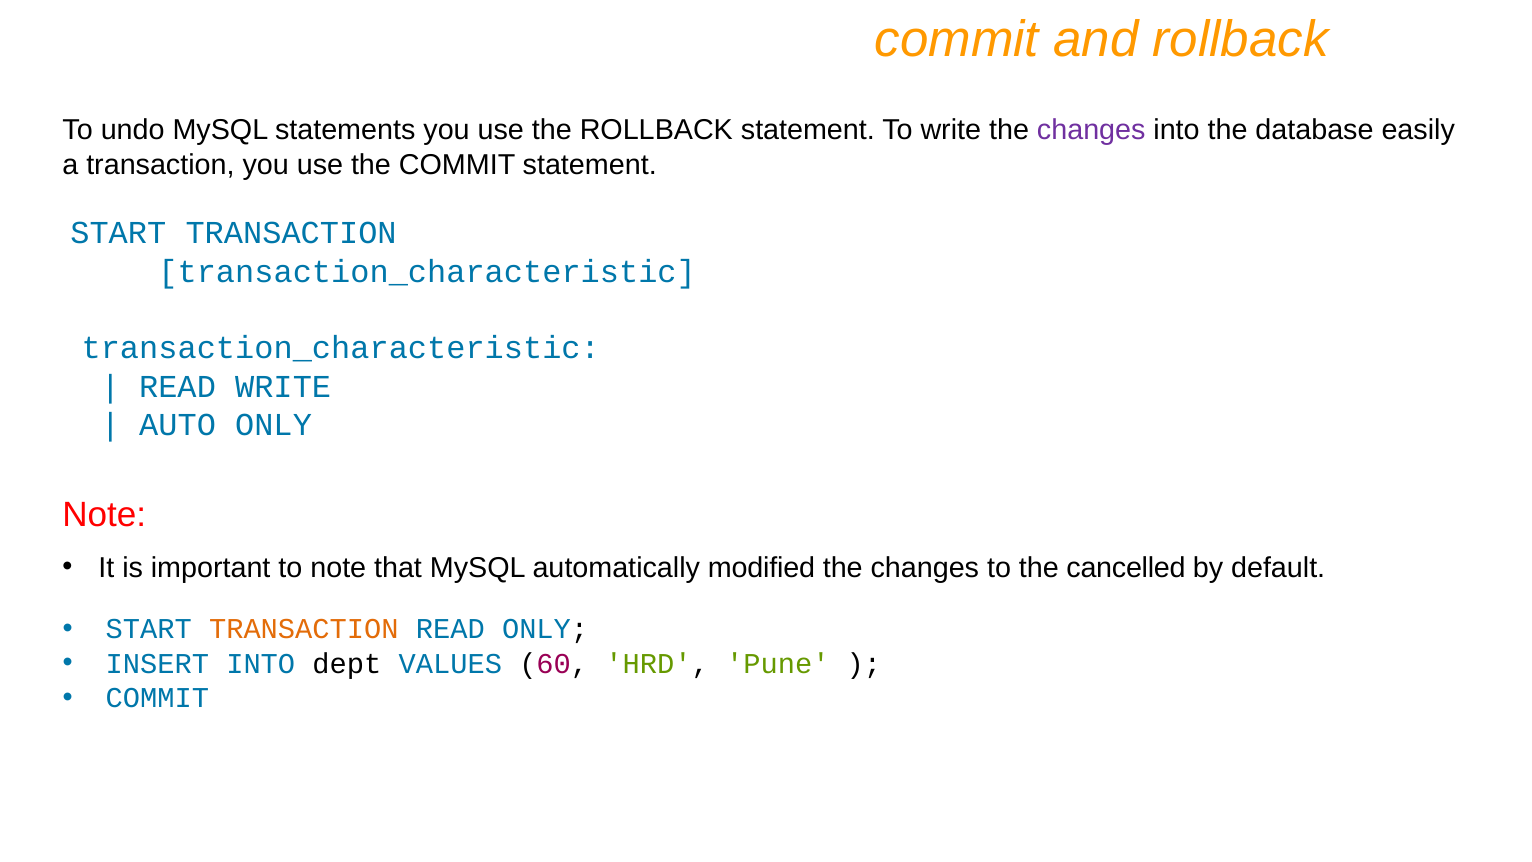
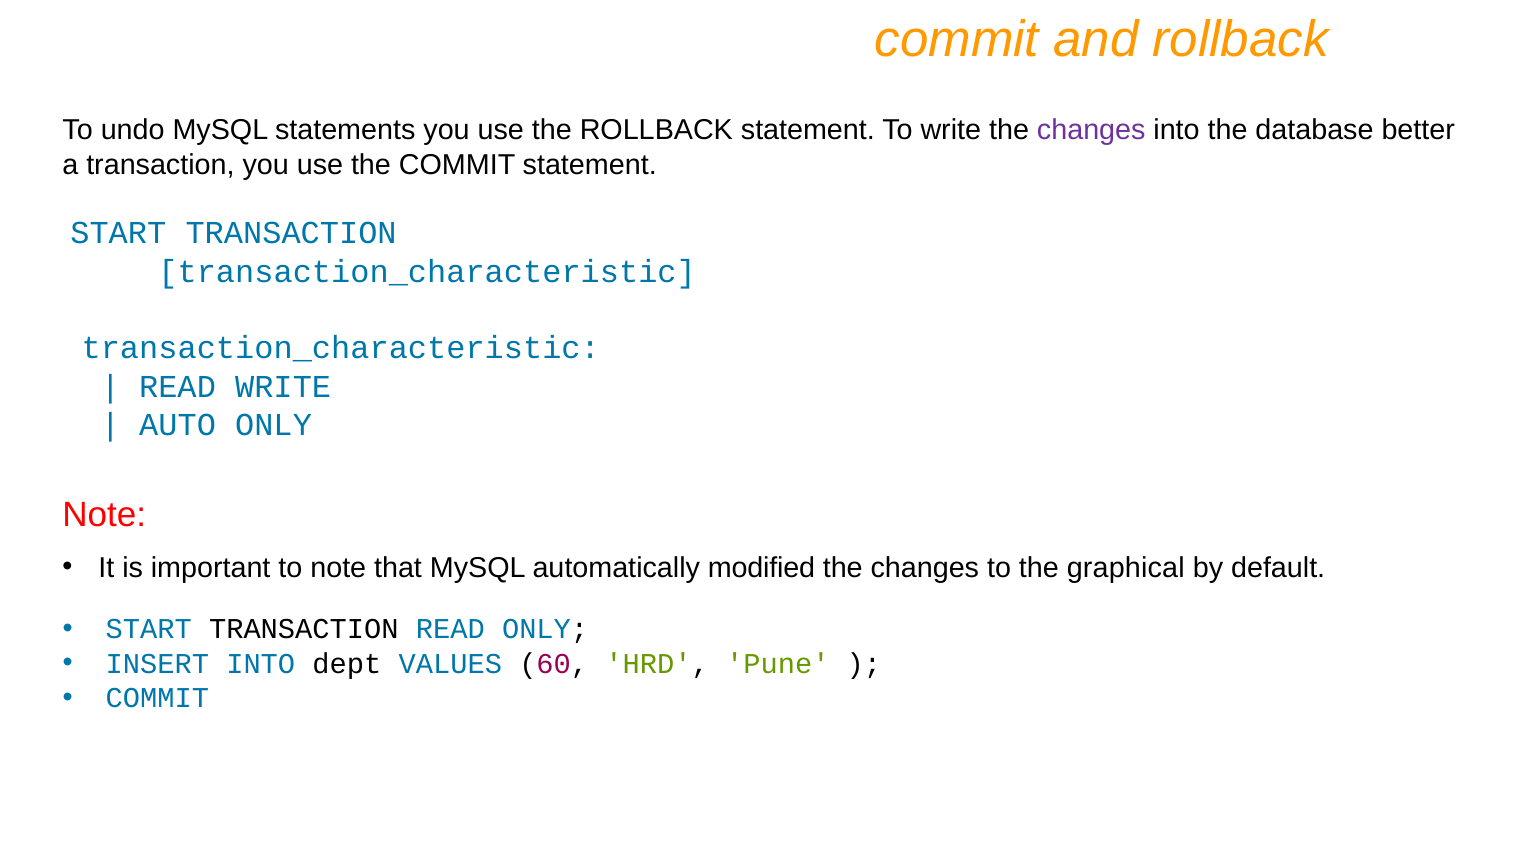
easily: easily -> better (1418, 130)
cancelled: cancelled -> graphical (1126, 567)
TRANSACTION colour: orange -> black (304, 629)
